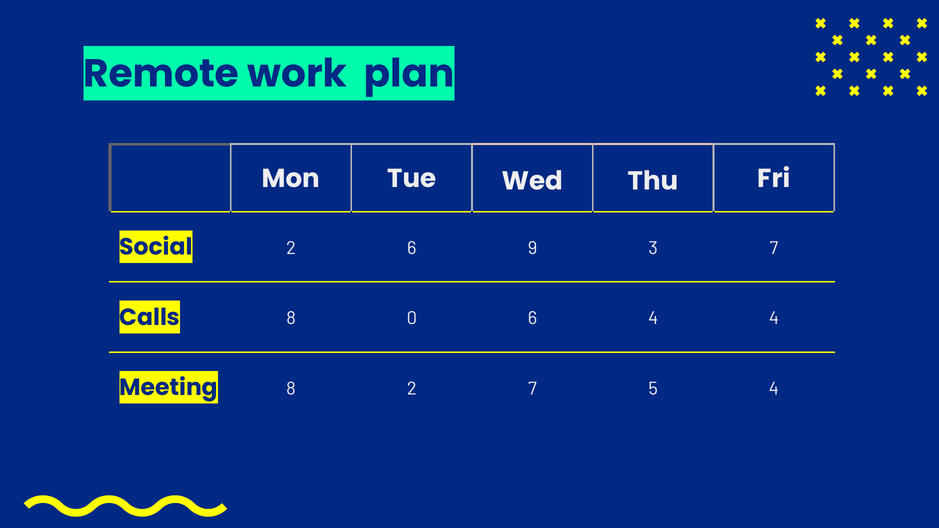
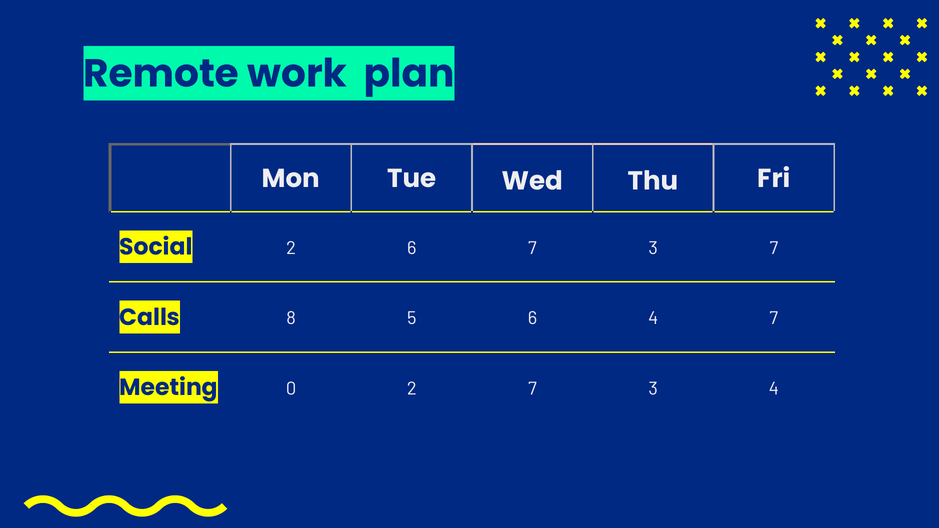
6 9: 9 -> 7 (532, 248)
0: 0 -> 5 (412, 318)
4 4: 4 -> 7 (774, 318)
Meeting 8: 8 -> 0 (291, 389)
2 7 5: 5 -> 3 (653, 389)
